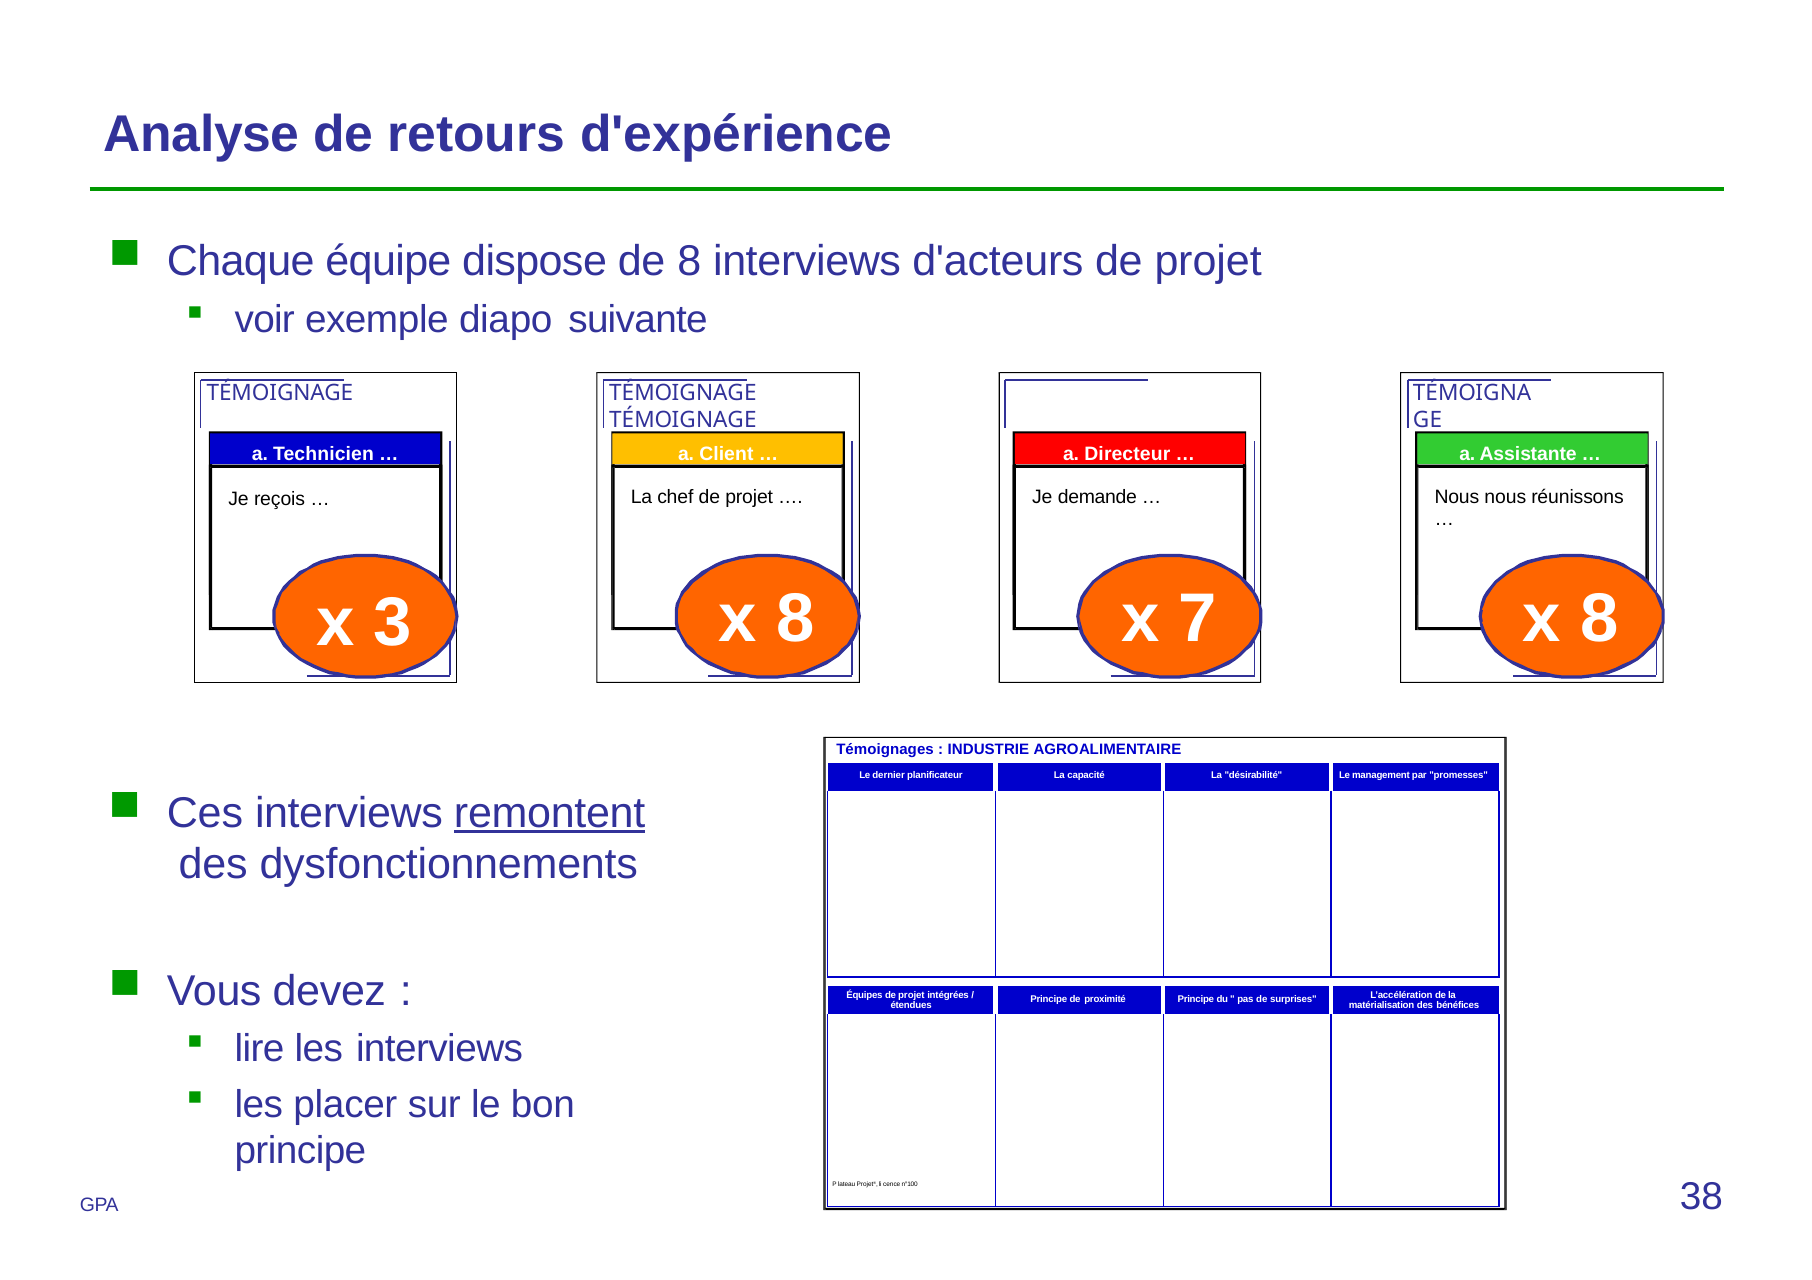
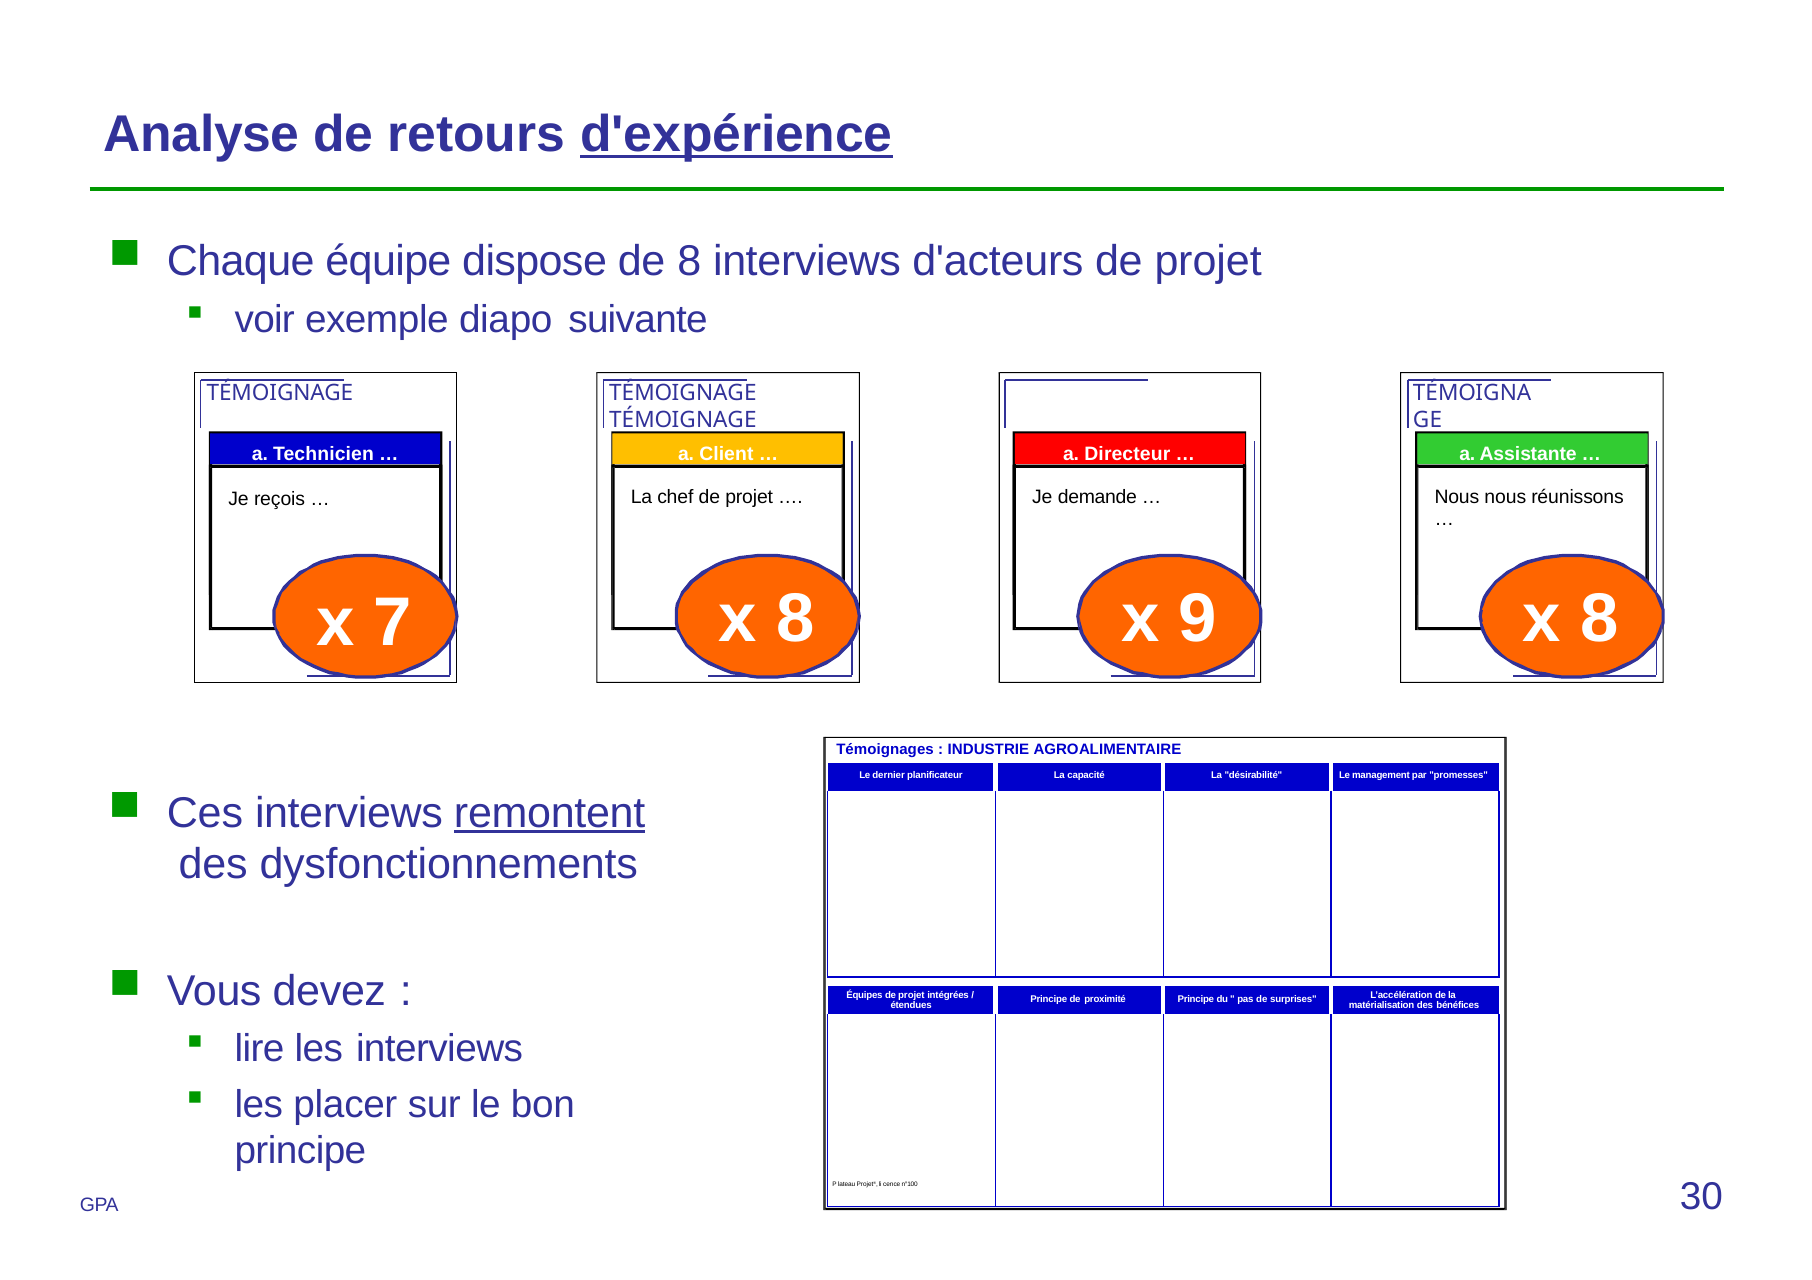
d'expérience underline: none -> present (737, 135)
3: 3 -> 7 (393, 623)
7: 7 -> 9 (1198, 619)
38: 38 -> 30 (1701, 1197)
